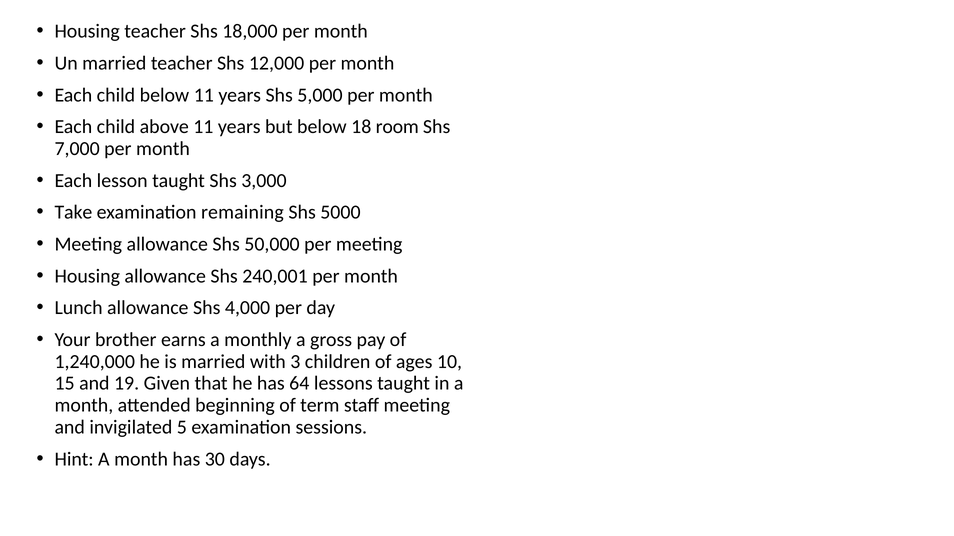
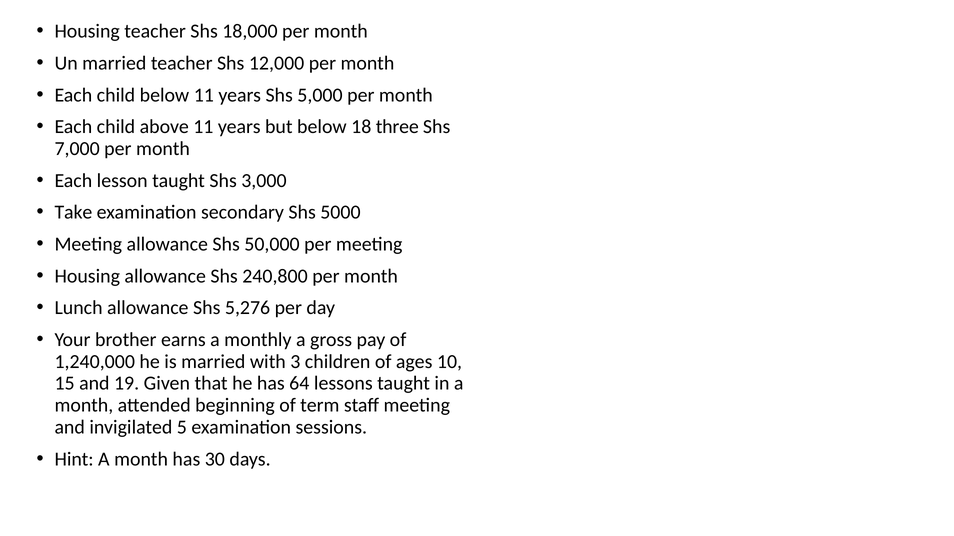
room: room -> three (397, 127)
remaining: remaining -> secondary (242, 213)
240,001: 240,001 -> 240,800 (275, 276)
4,000: 4,000 -> 5,276 (248, 308)
